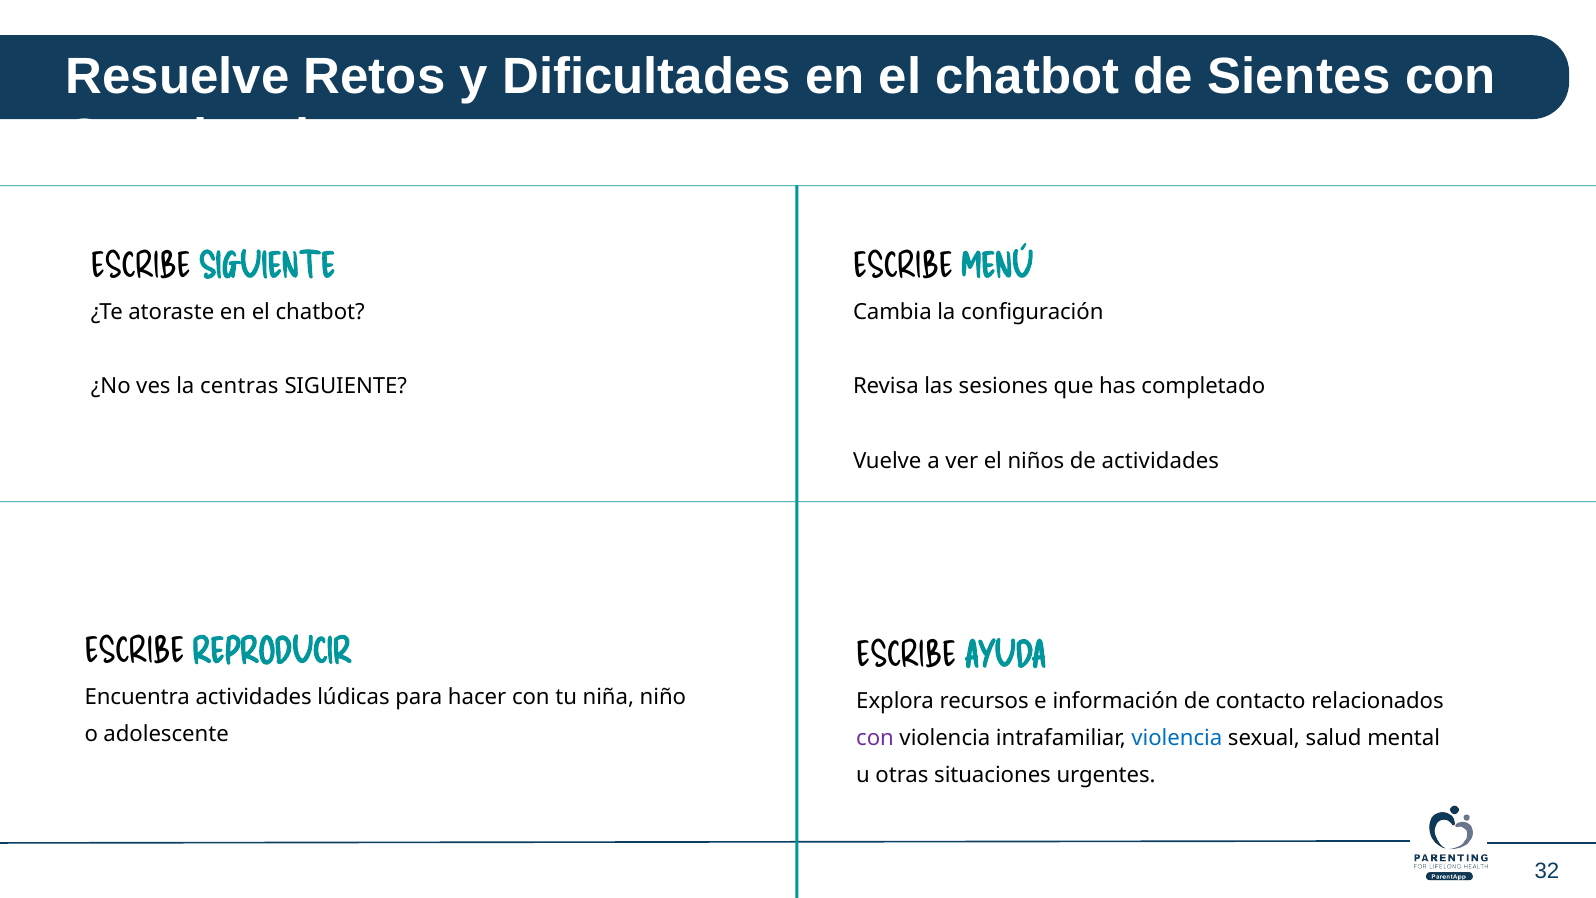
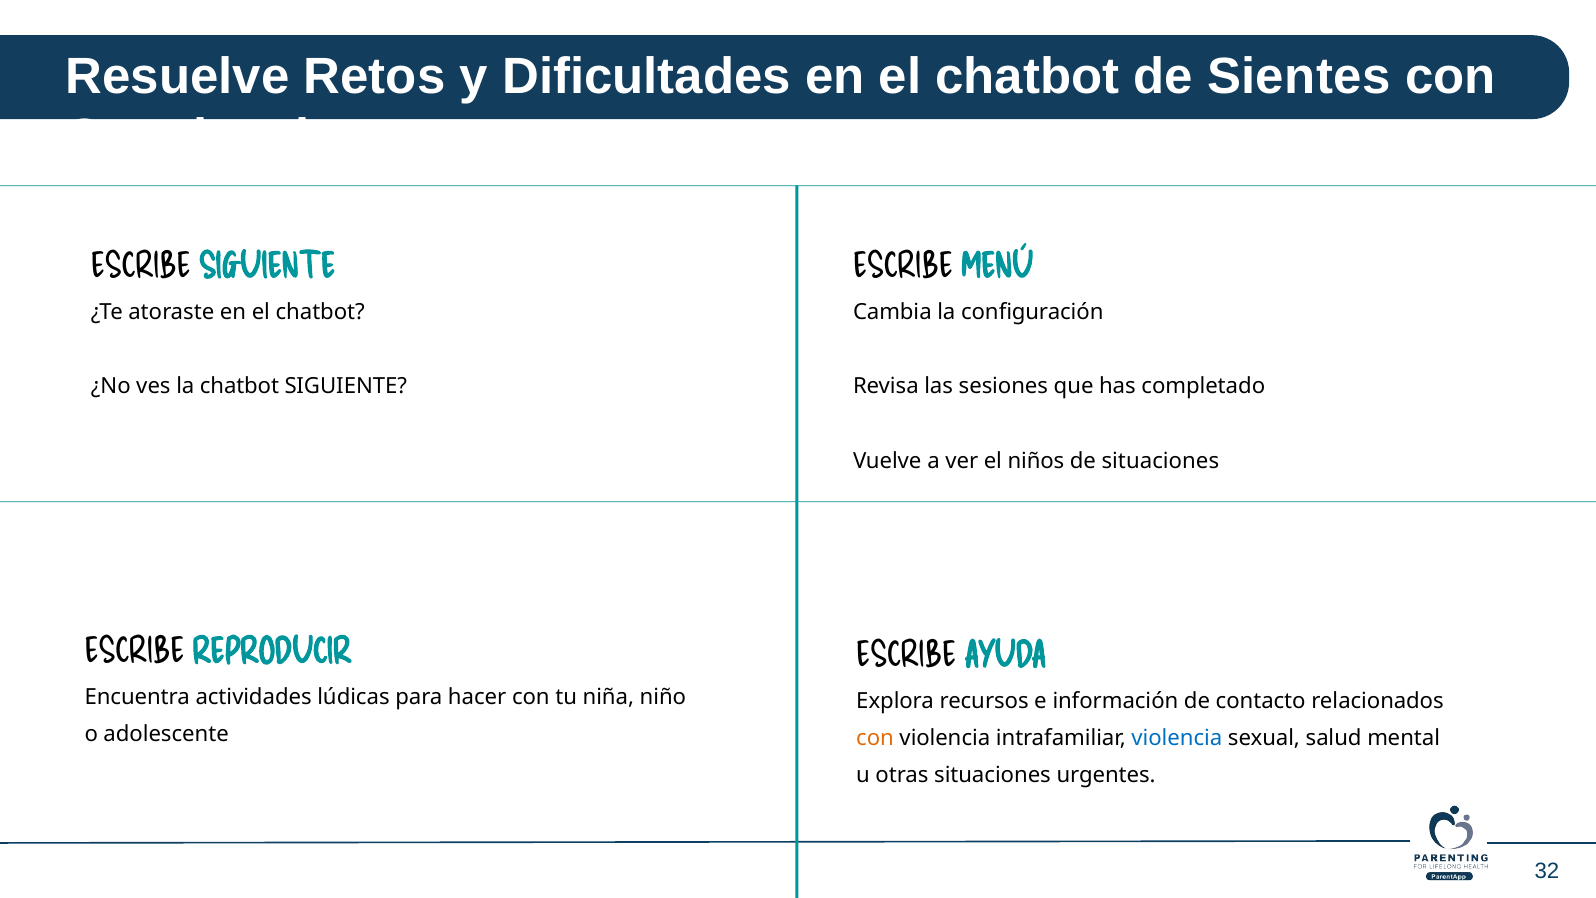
la centras: centras -> chatbot (239, 386)
de actividades: actividades -> situaciones (1160, 461)
con colour: purple -> orange (875, 738)
